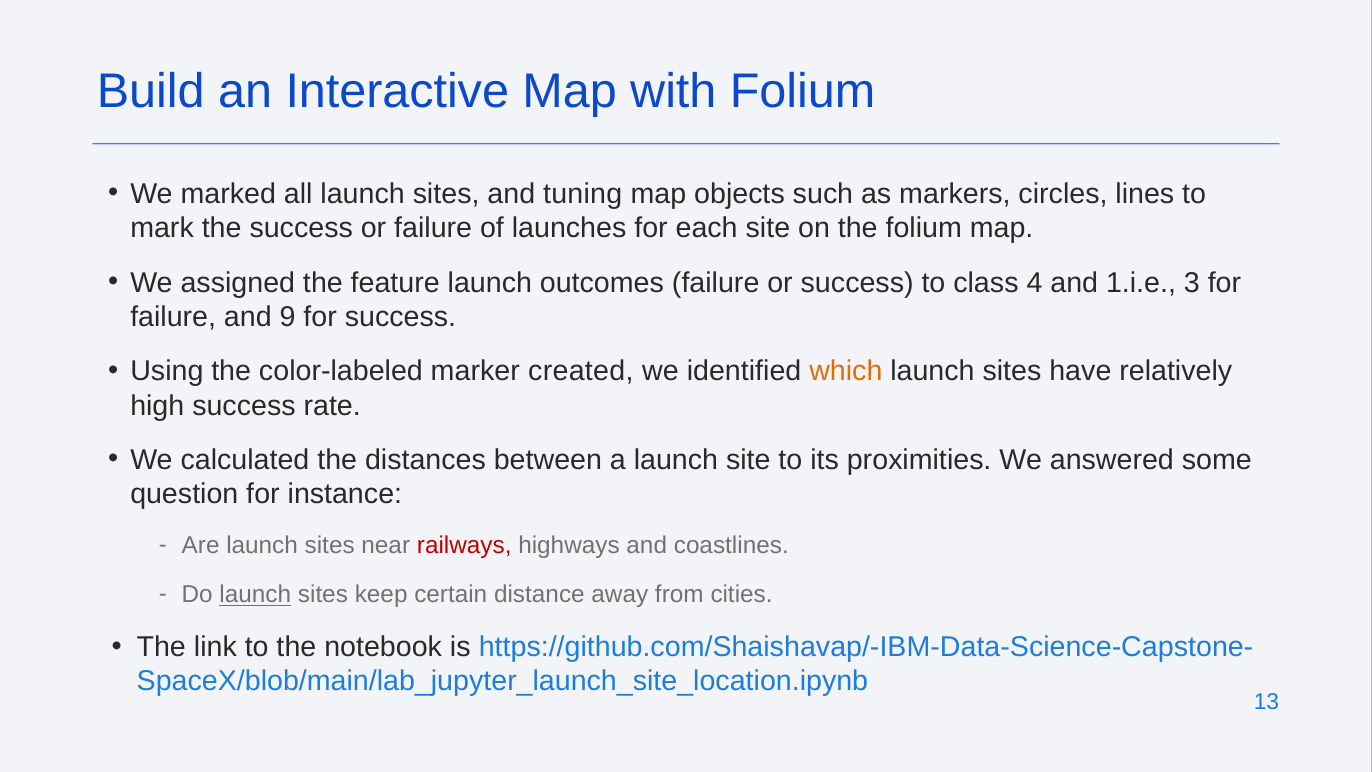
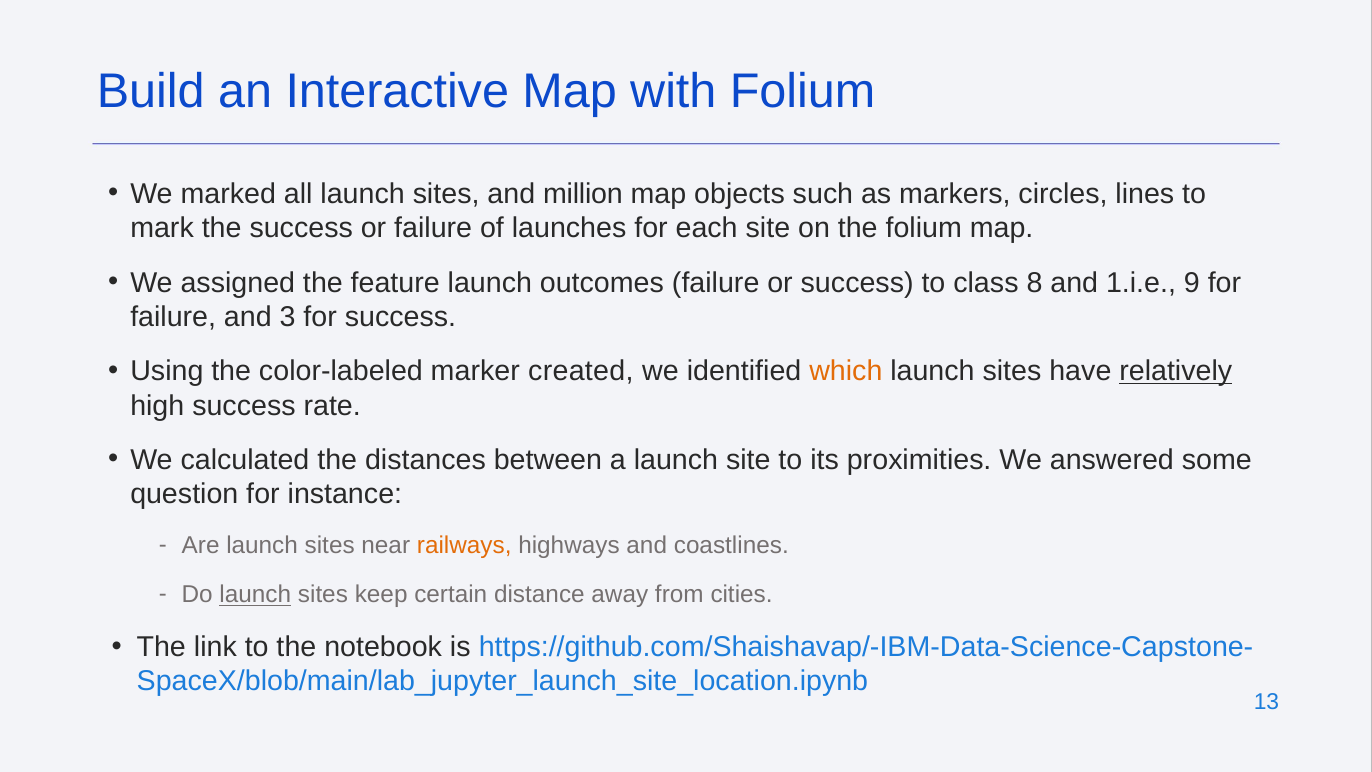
tuning: tuning -> million (583, 194)
4: 4 -> 8 (1035, 283)
3: 3 -> 9 (1192, 283)
9: 9 -> 3 (288, 317)
relatively underline: none -> present (1176, 371)
railways colour: red -> orange (464, 546)
